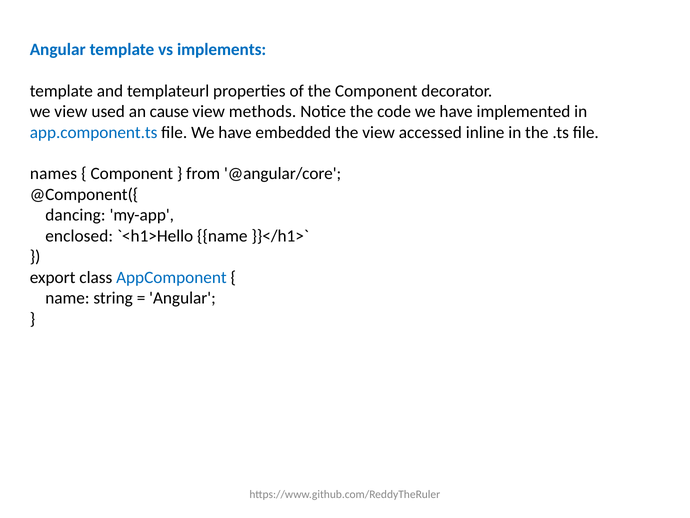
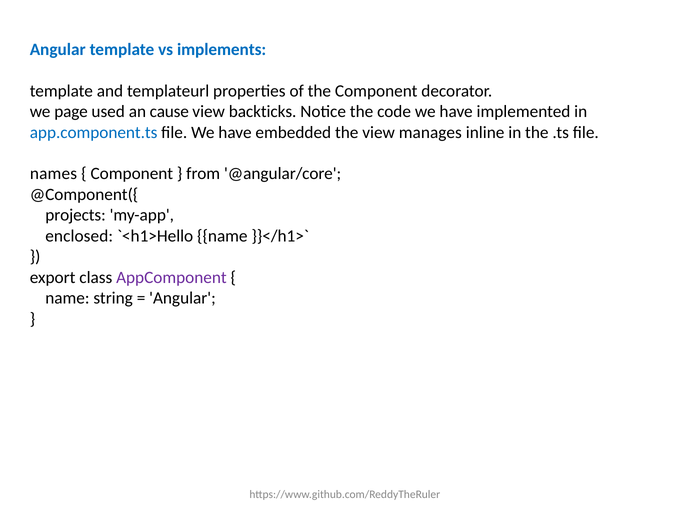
we view: view -> page (71, 112)
methods: methods -> backticks (263, 112)
accessed: accessed -> manages (430, 132)
dancing: dancing -> projects (76, 215)
AppComponent colour: blue -> purple (171, 277)
